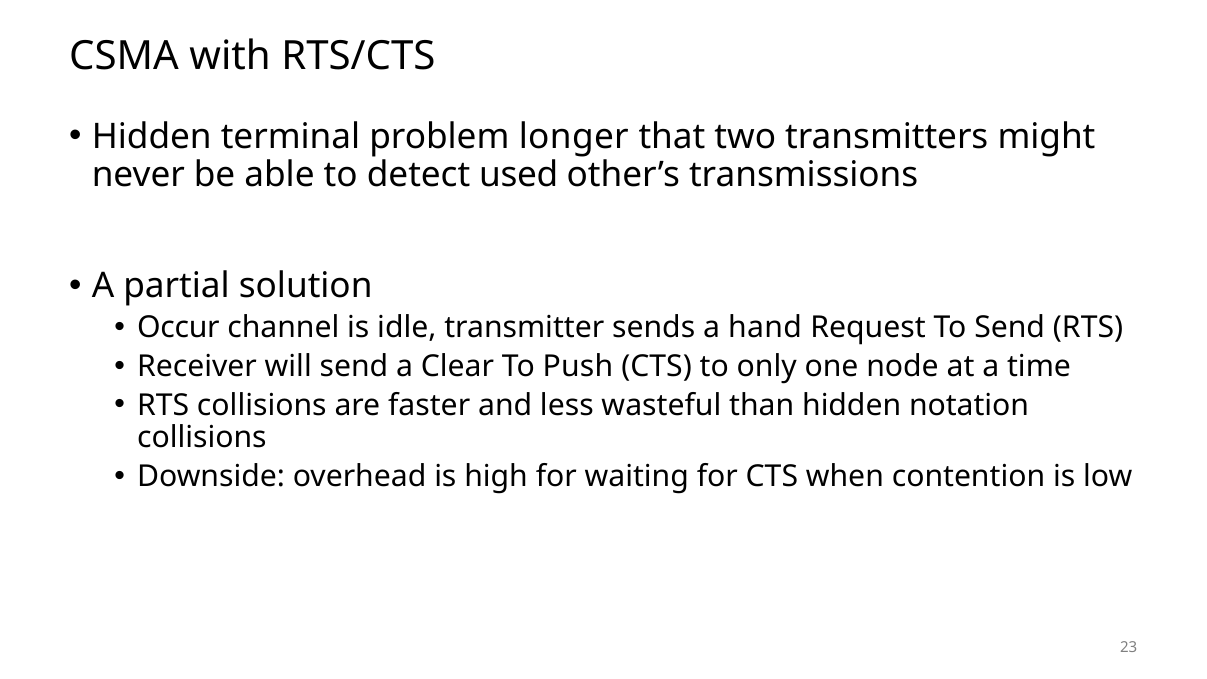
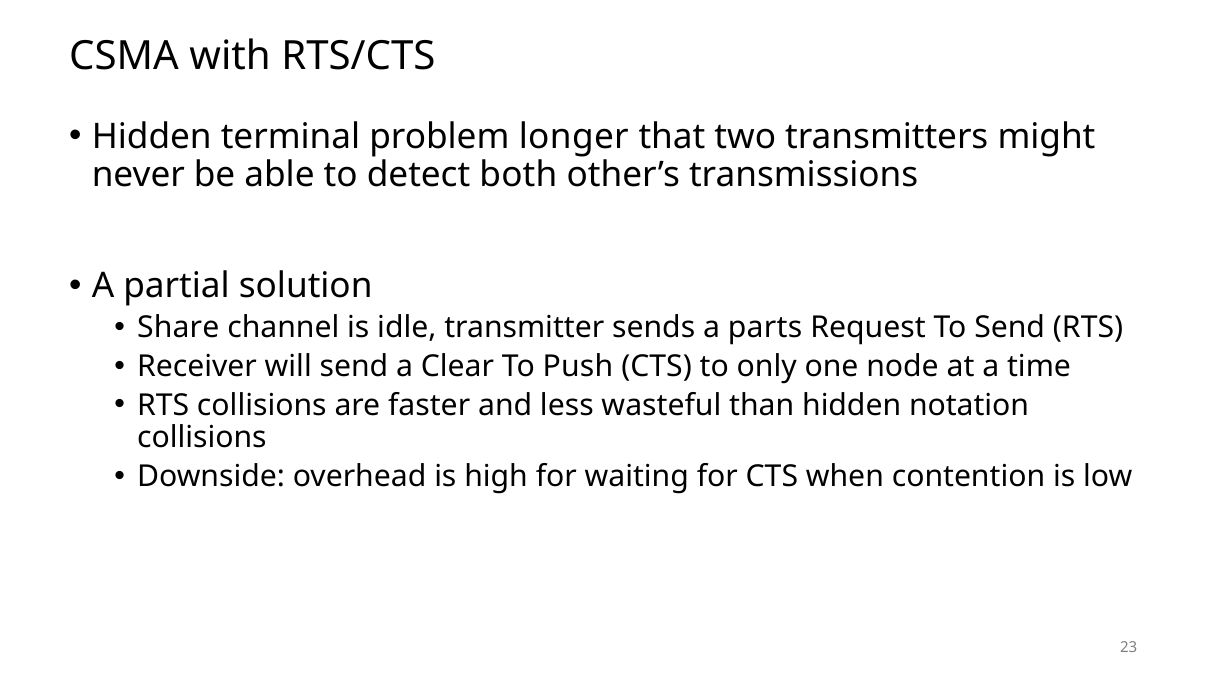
used: used -> both (518, 175)
Occur: Occur -> Share (178, 327)
hand: hand -> parts (765, 327)
